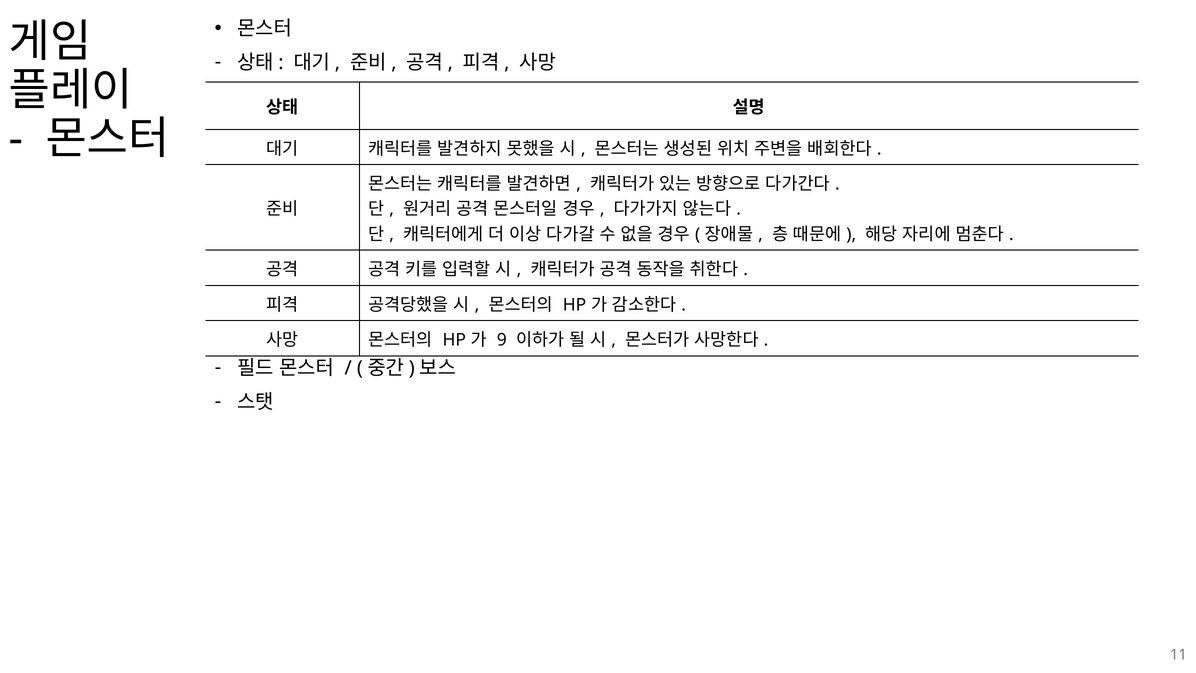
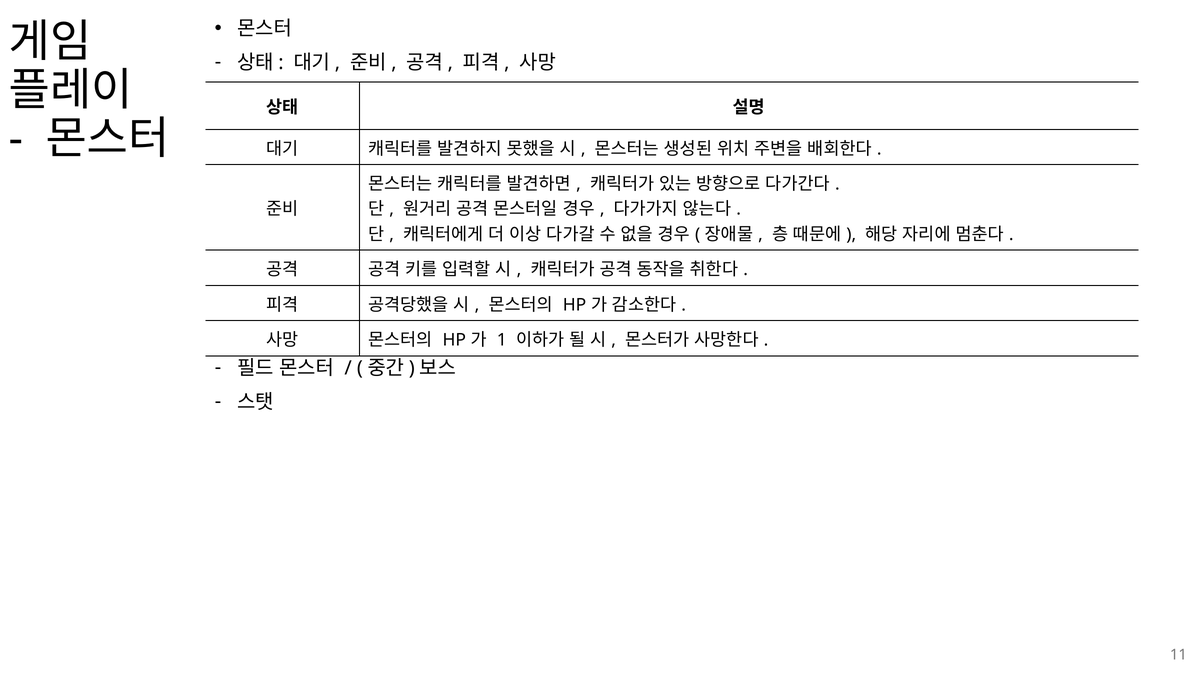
9: 9 -> 1 (502, 340)
